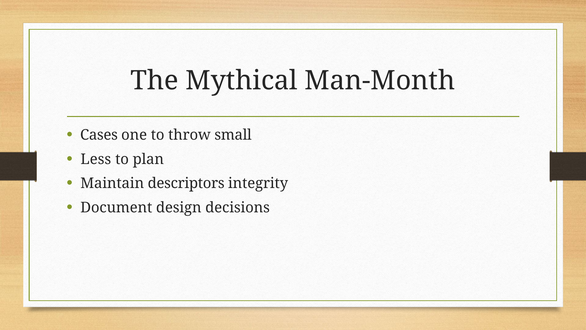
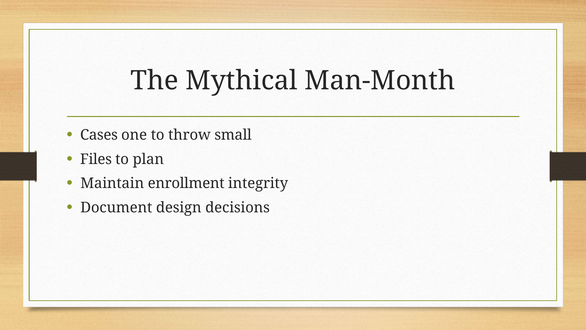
Less: Less -> Files (96, 159)
descriptors: descriptors -> enrollment (186, 183)
